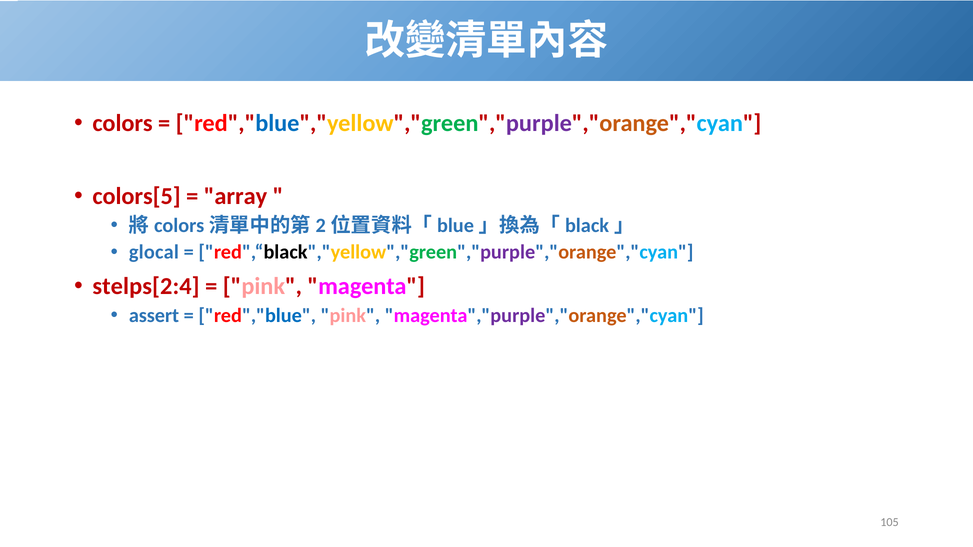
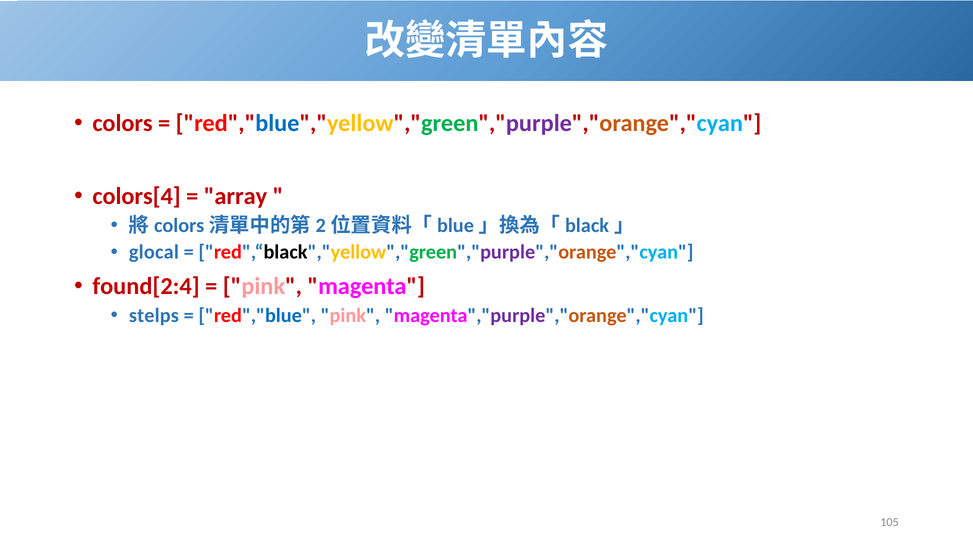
colors[5: colors[5 -> colors[4 (137, 196)
stelps[2:4: stelps[2:4 -> found[2:4 (146, 287)
assert: assert -> stelps (154, 316)
